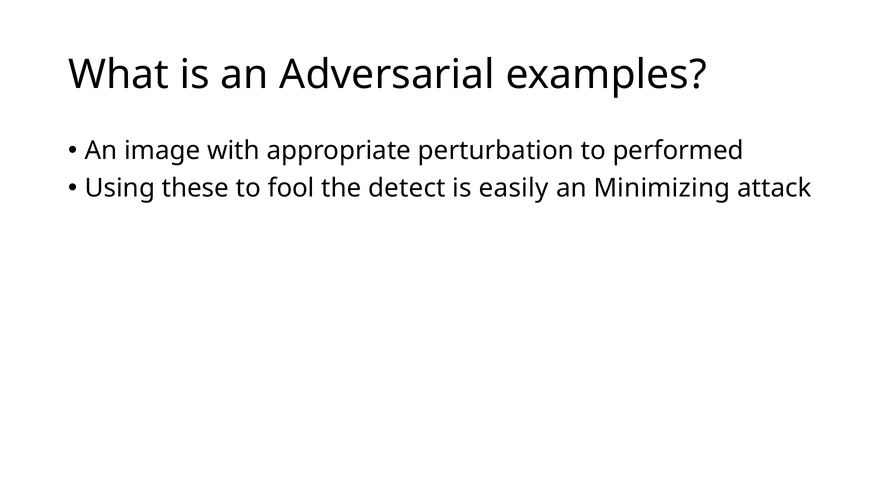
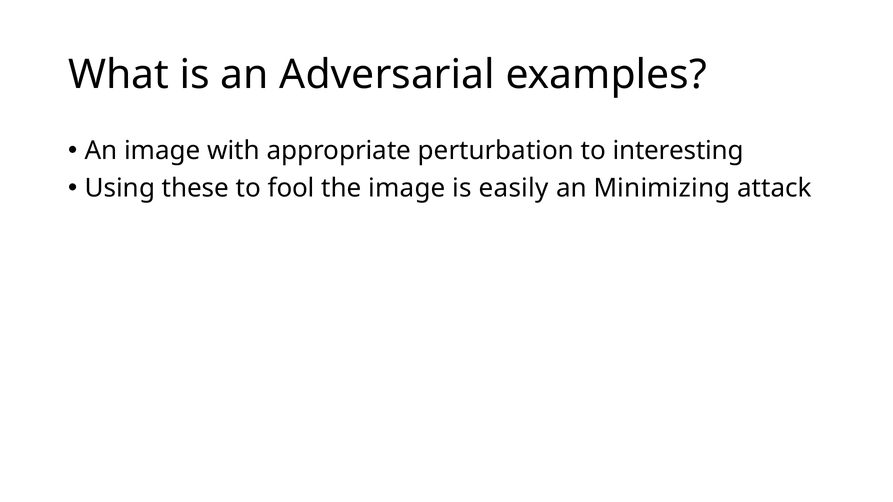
performed: performed -> interesting (678, 151)
the detect: detect -> image (407, 188)
